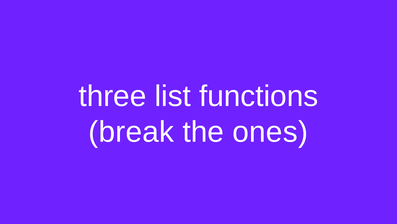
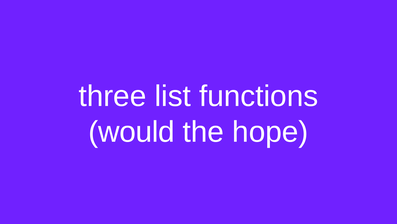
break: break -> would (132, 132)
ones: ones -> hope (270, 132)
